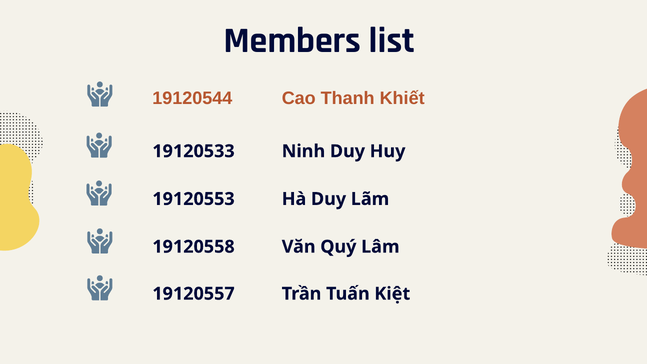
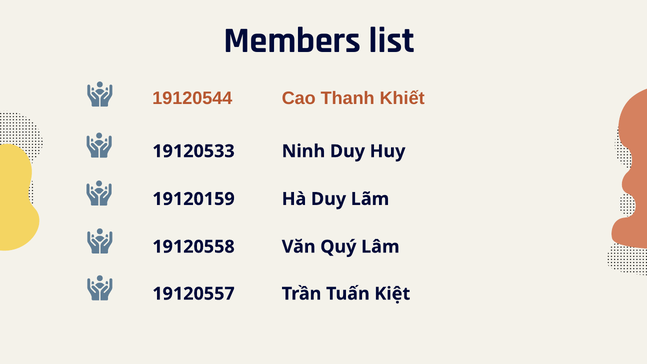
19120553: 19120553 -> 19120159 (194, 199)
